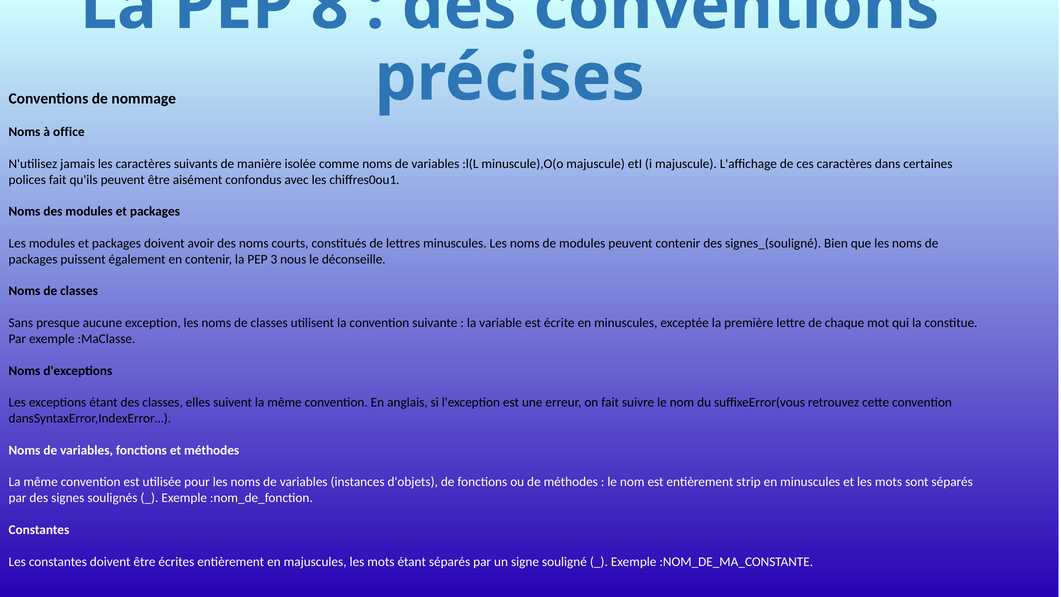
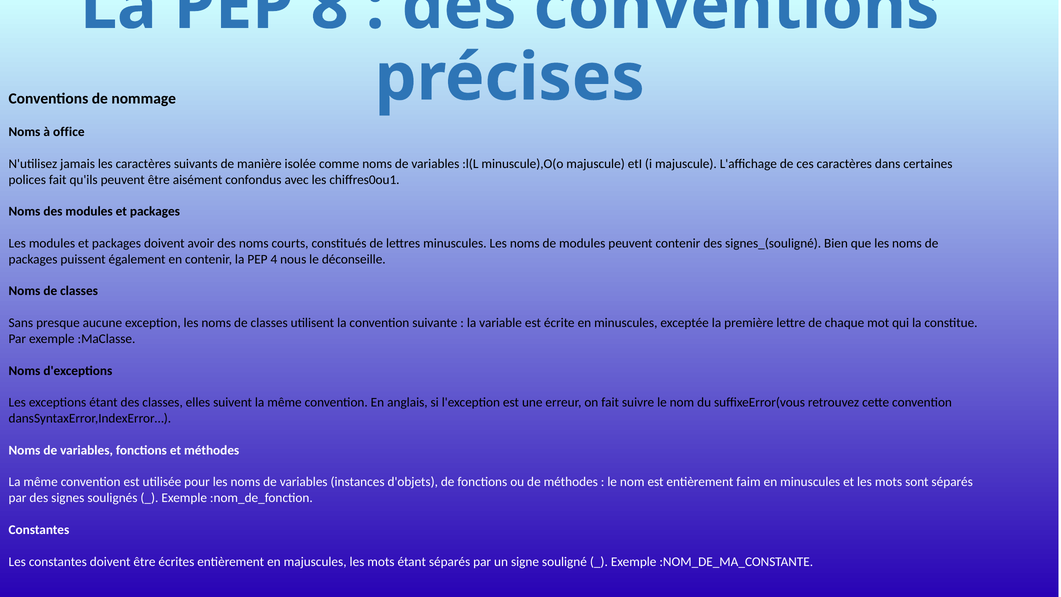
3: 3 -> 4 (274, 259)
strip: strip -> faim (748, 482)
